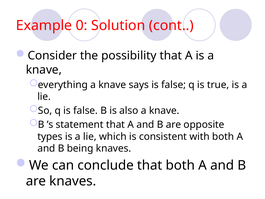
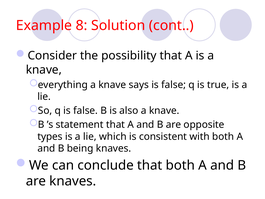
0: 0 -> 8 (82, 25)
